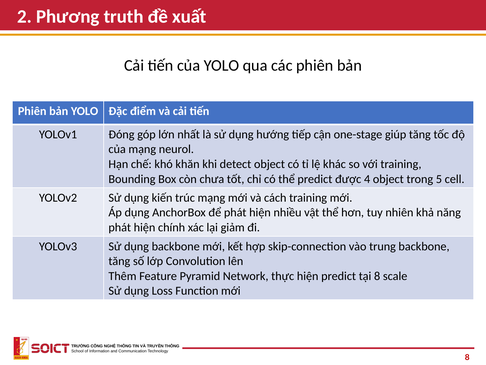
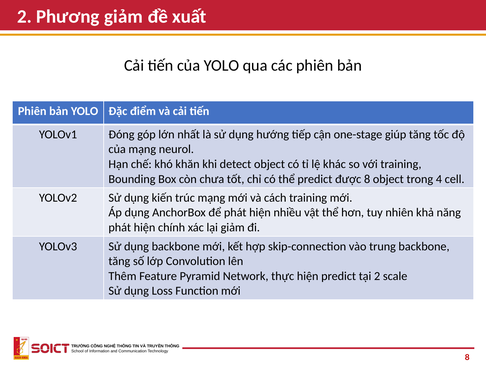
Phương truth: truth -> giảm (124, 17)
được 4: 4 -> 8 (367, 179)
5: 5 -> 4 (439, 179)
tại 8: 8 -> 2 (377, 276)
